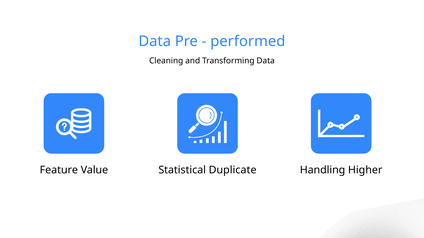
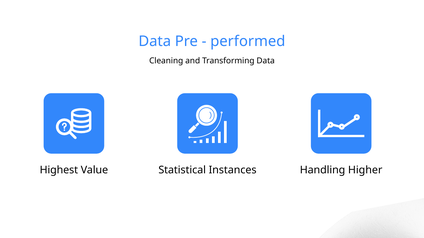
Feature: Feature -> Highest (59, 170)
Duplicate: Duplicate -> Instances (233, 170)
